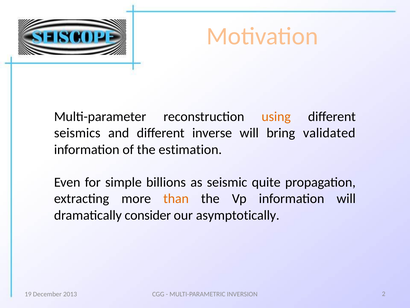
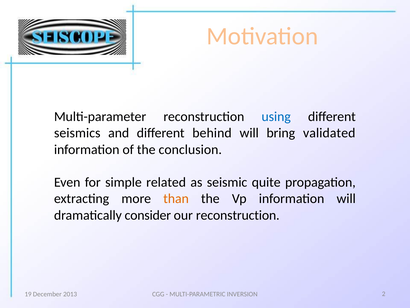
using colour: orange -> blue (276, 116)
inverse: inverse -> behind (212, 133)
estimation: estimation -> conclusion (190, 149)
billions: billions -> related (166, 182)
our asymptotically: asymptotically -> reconstruction (238, 215)
